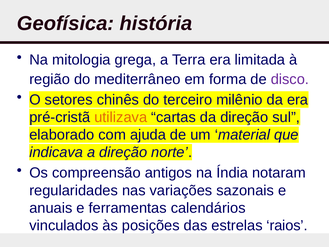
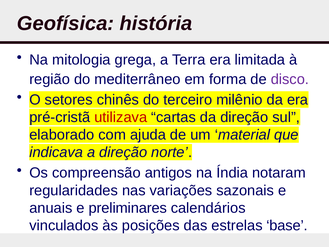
utilizava colour: orange -> red (121, 117)
ferramentas: ferramentas -> preliminares (128, 208)
raios: raios -> base (287, 225)
